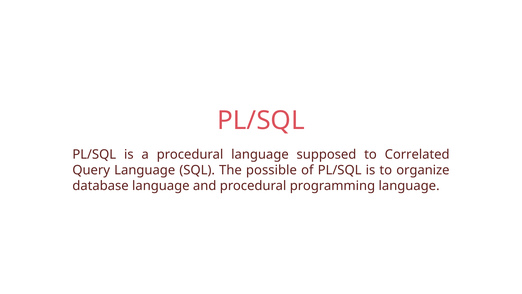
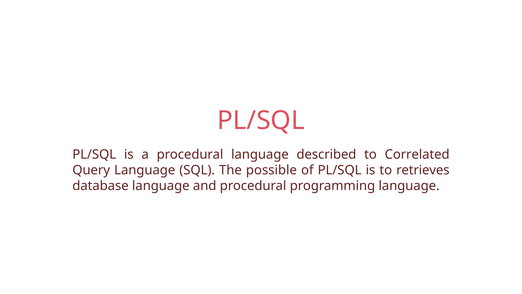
supposed: supposed -> described (326, 154)
organize: organize -> retrieves (423, 170)
